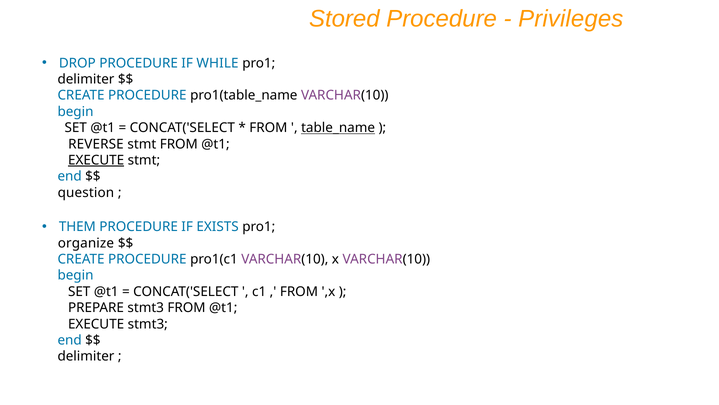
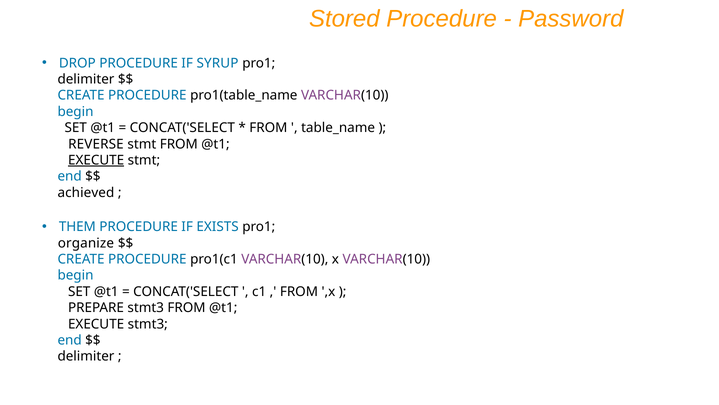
Privileges: Privileges -> Password (571, 19)
WHILE: WHILE -> SYRUP (217, 63)
table_name underline: present -> none (338, 128)
question: question -> achieved (86, 192)
